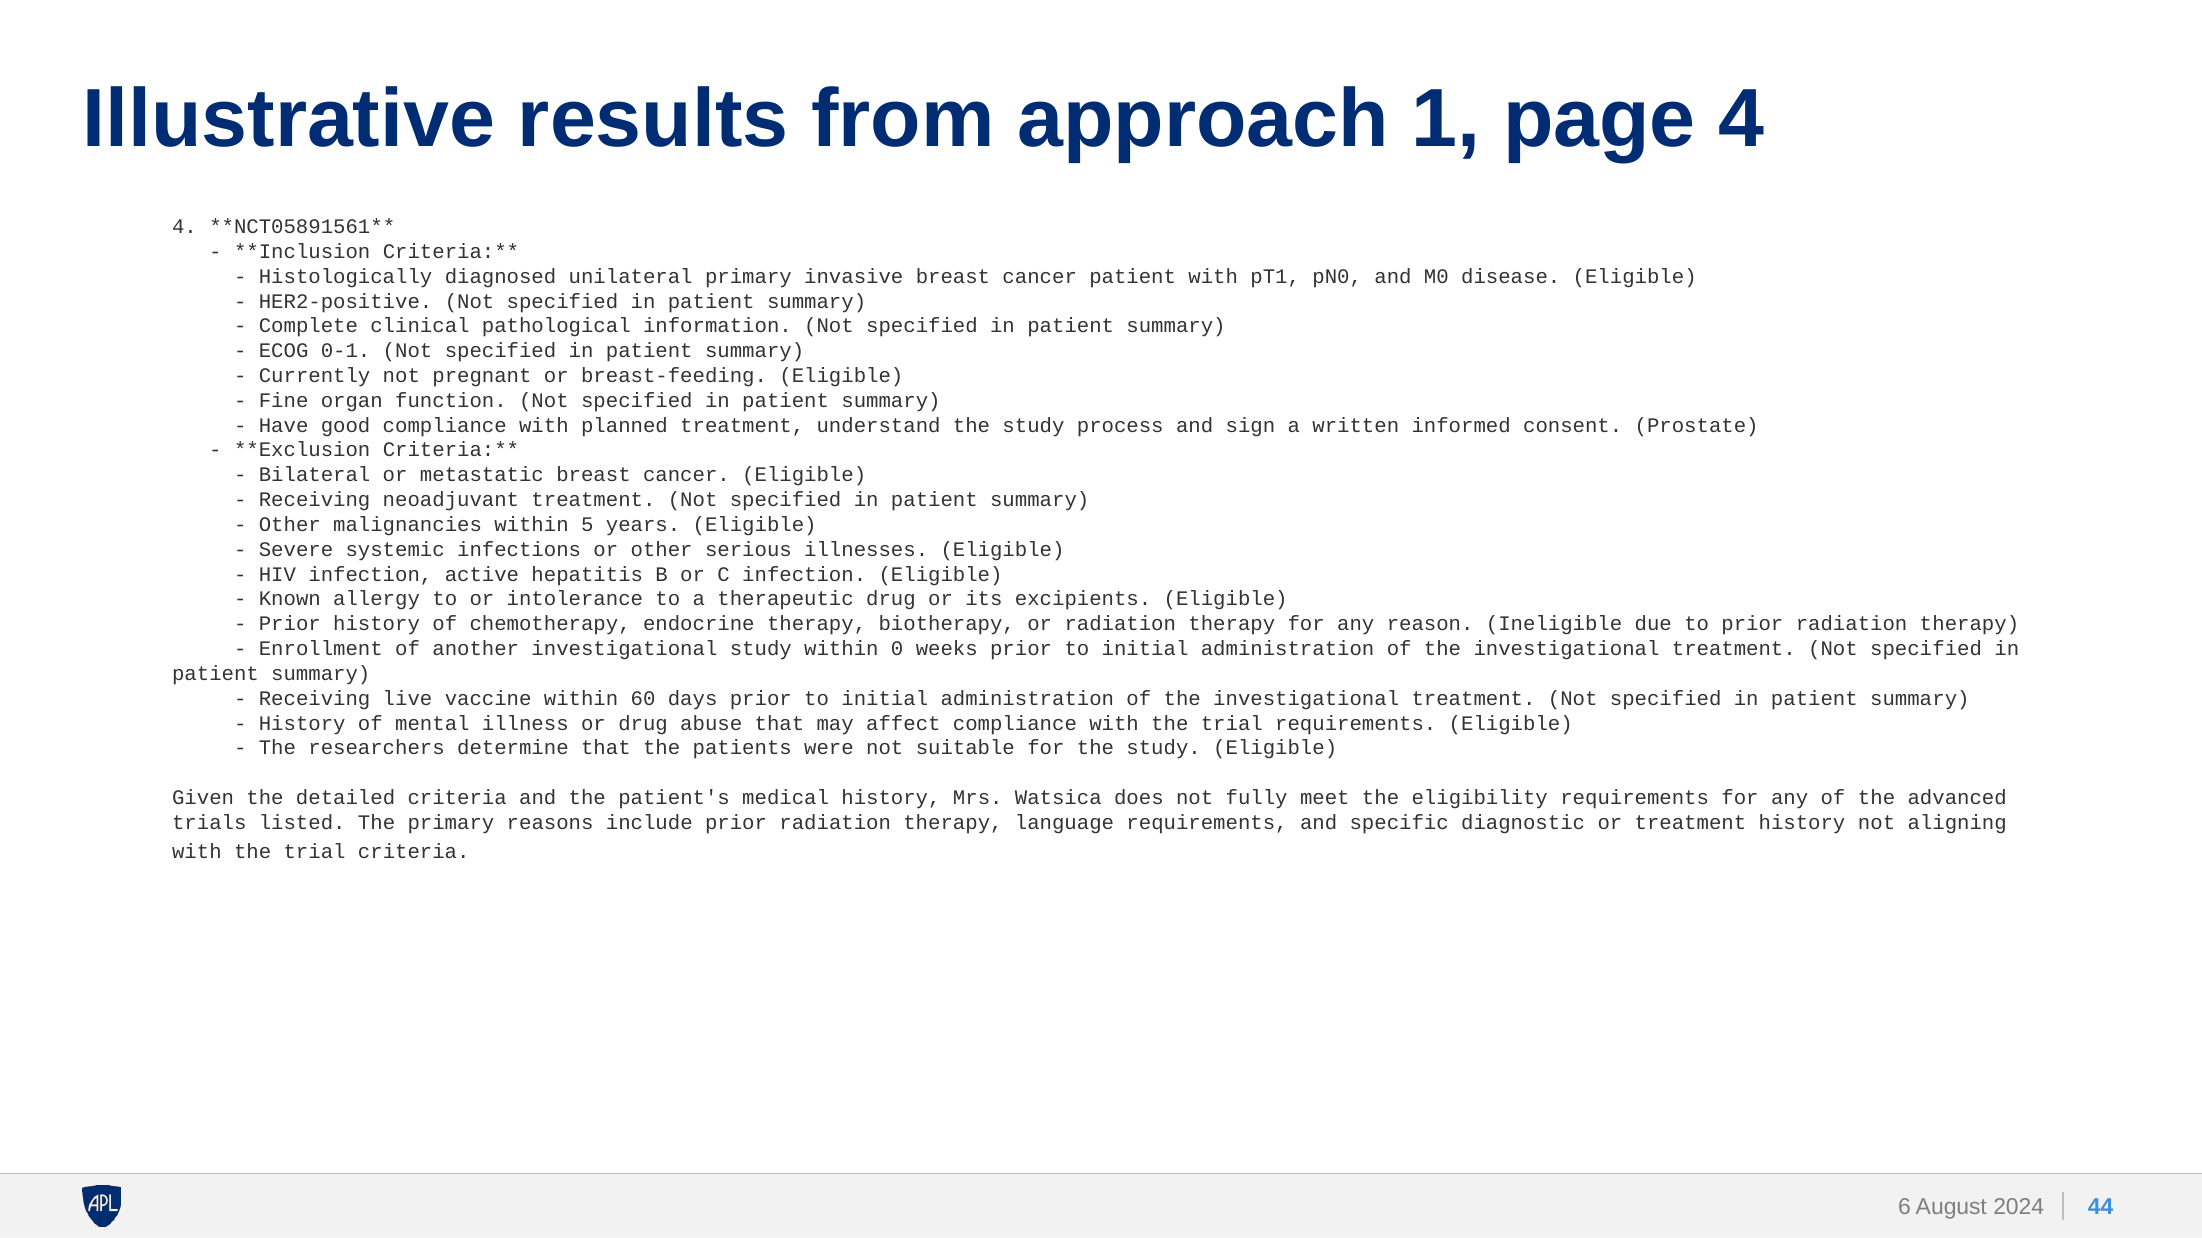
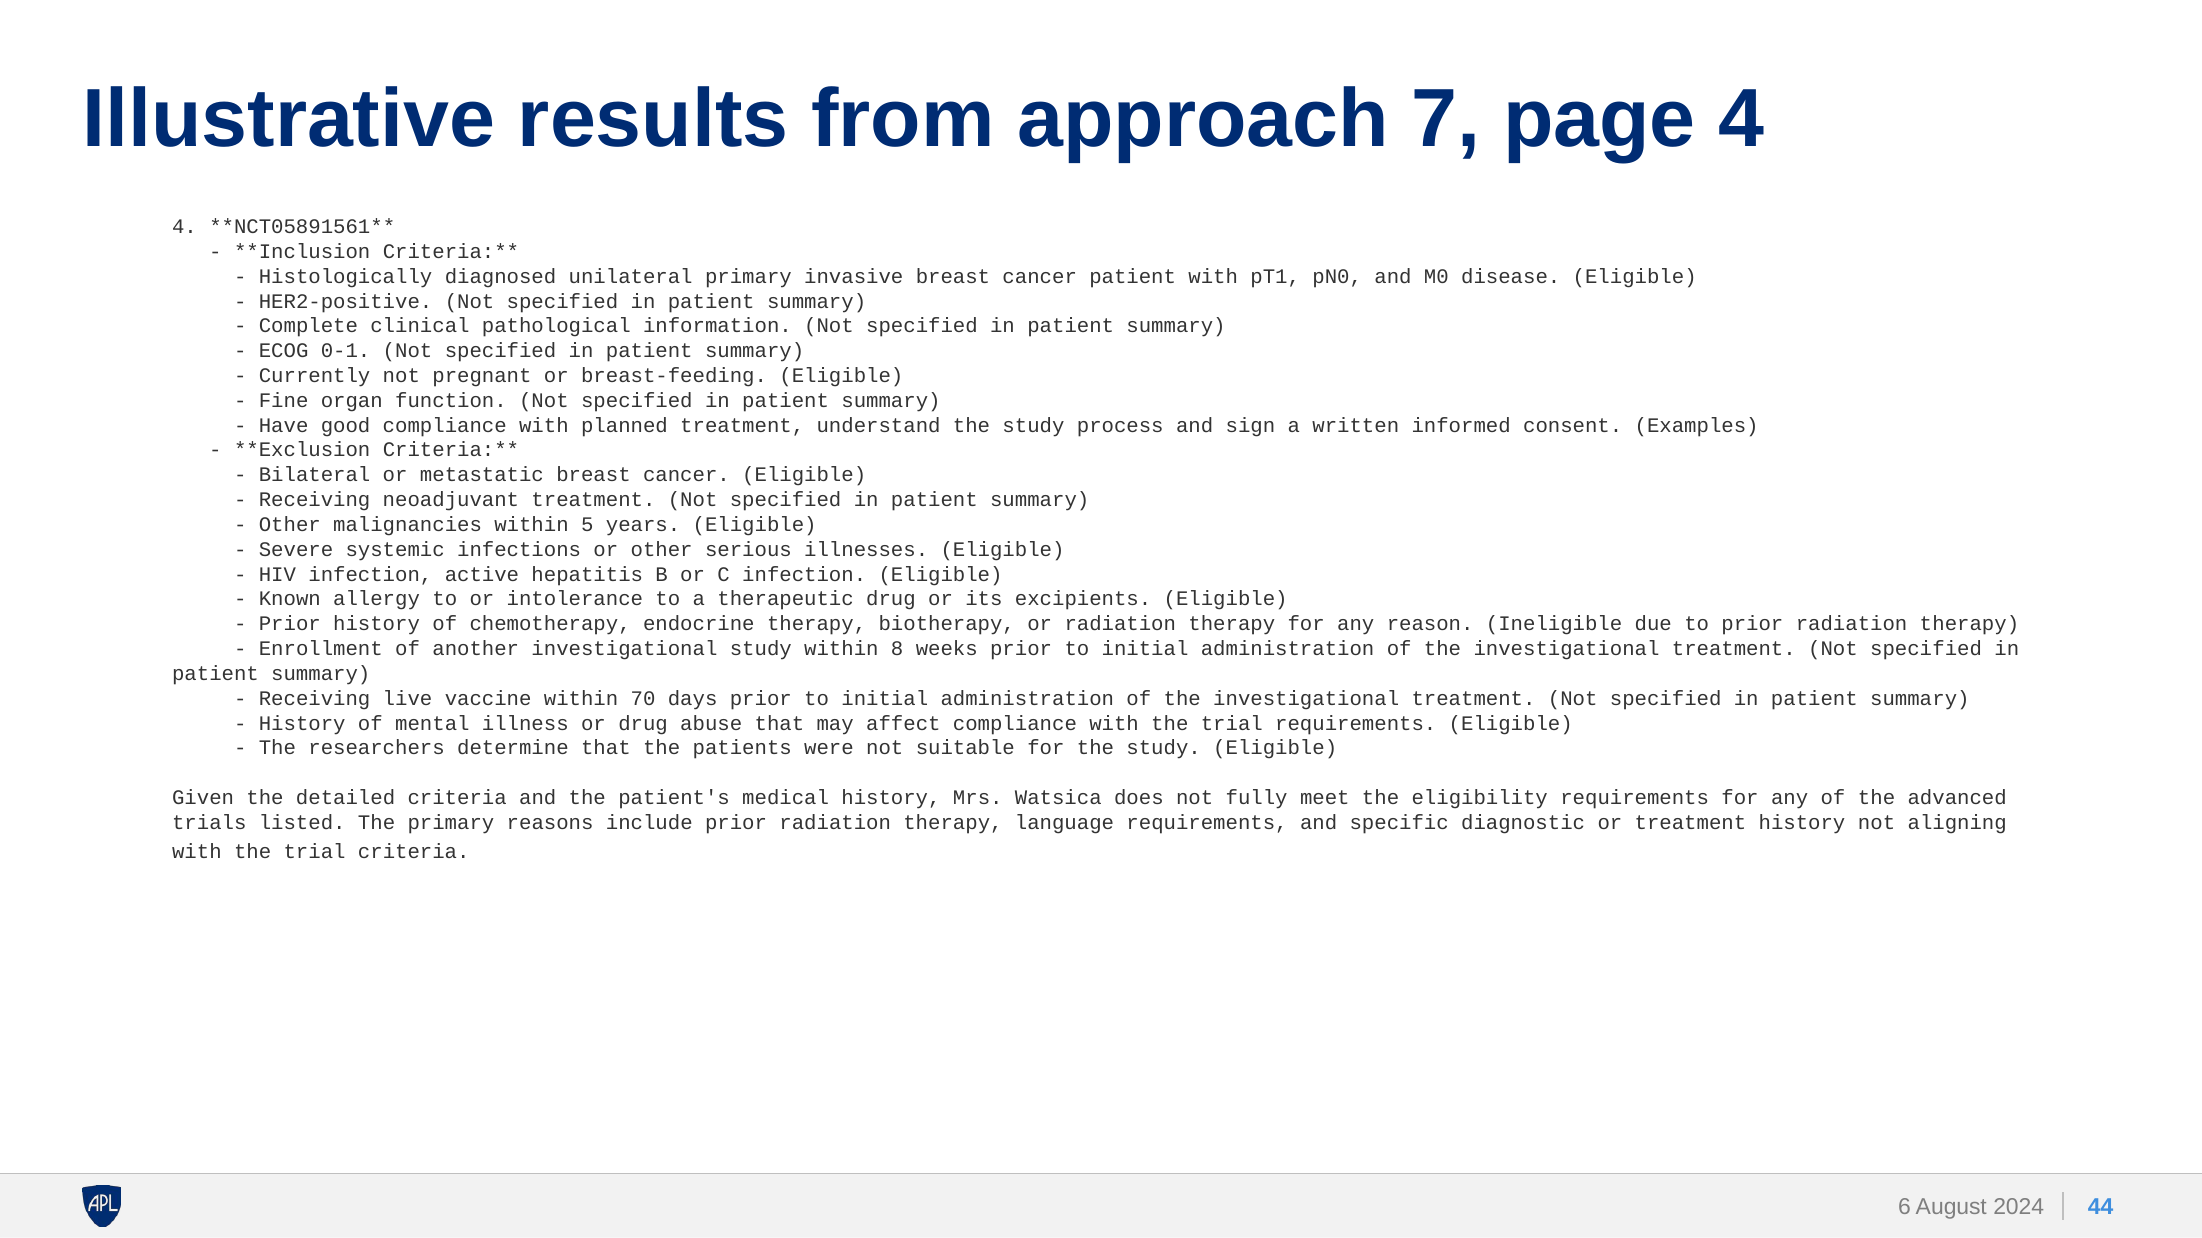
1: 1 -> 7 (1446, 120)
Prostate: Prostate -> Examples (1697, 426)
0: 0 -> 8 (897, 649)
60: 60 -> 70 (643, 699)
